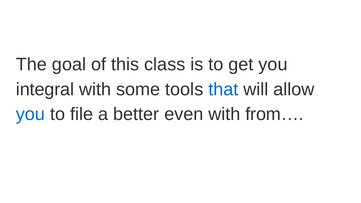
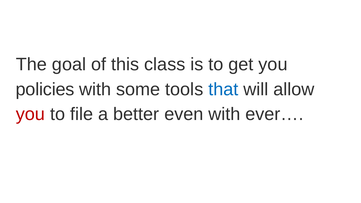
integral: integral -> policies (45, 89)
you colour: blue -> red (30, 114)
from…: from… -> ever… (274, 114)
